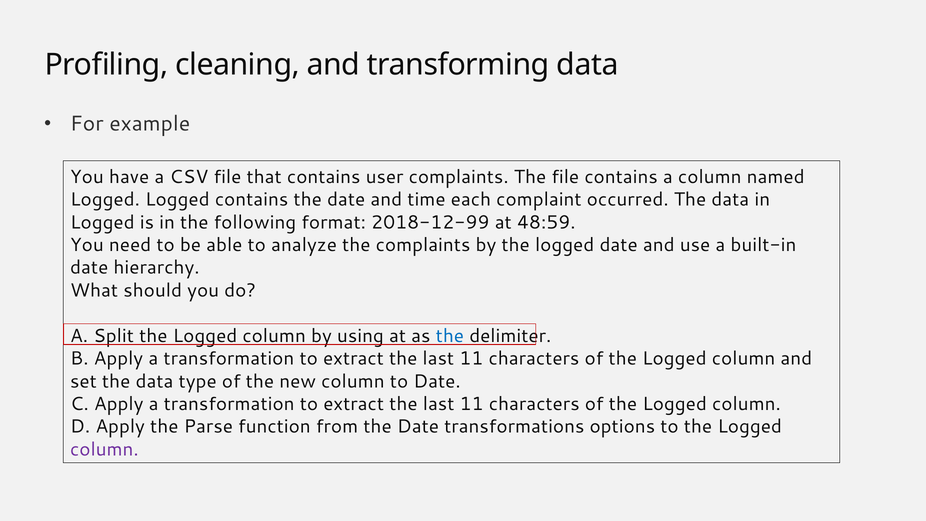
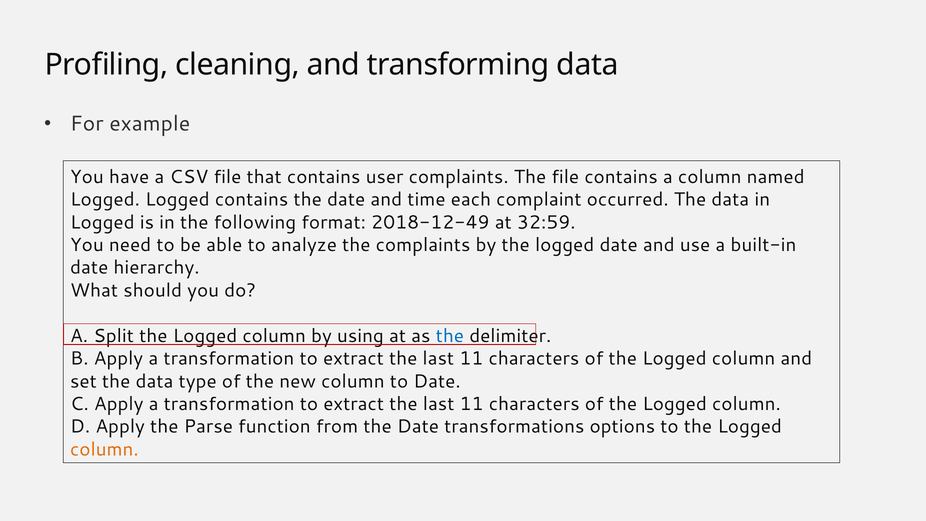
2018-12-99: 2018-12-99 -> 2018-12-49 (430, 222)
48:59: 48:59 -> 32:59 (546, 222)
column colour: purple -> orange (104, 449)
